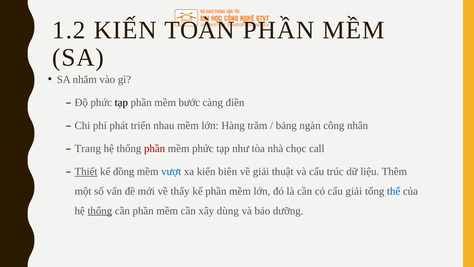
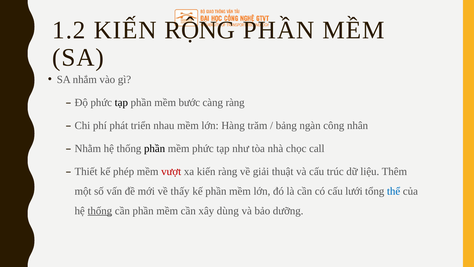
TOÀN: TOÀN -> RỘNG (200, 30)
càng điền: điền -> ràng (235, 103)
Trang: Trang -> Nhằm (88, 148)
phần colour: red -> black (155, 148)
Thiết underline: present -> none (86, 171)
đồng: đồng -> phép (124, 171)
vượt colour: blue -> red (171, 171)
kiến biên: biên -> ràng (228, 171)
cấu giải: giải -> lưới (354, 191)
